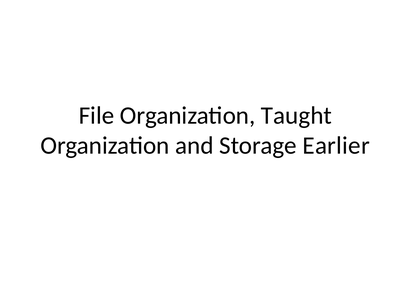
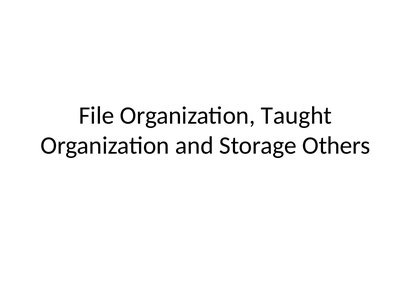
Earlier: Earlier -> Others (336, 146)
